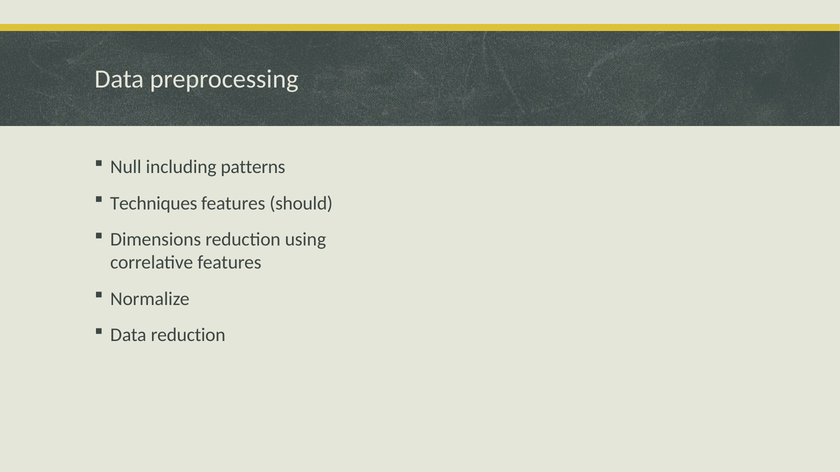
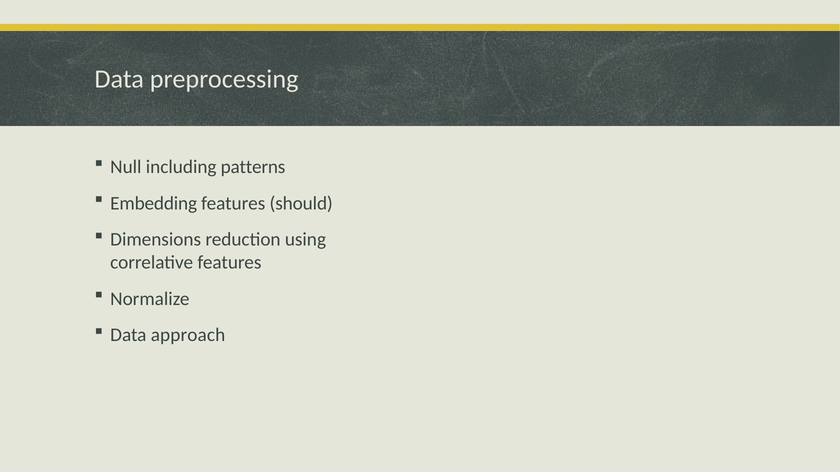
Techniques: Techniques -> Embedding (154, 203)
Data reduction: reduction -> approach (188, 335)
